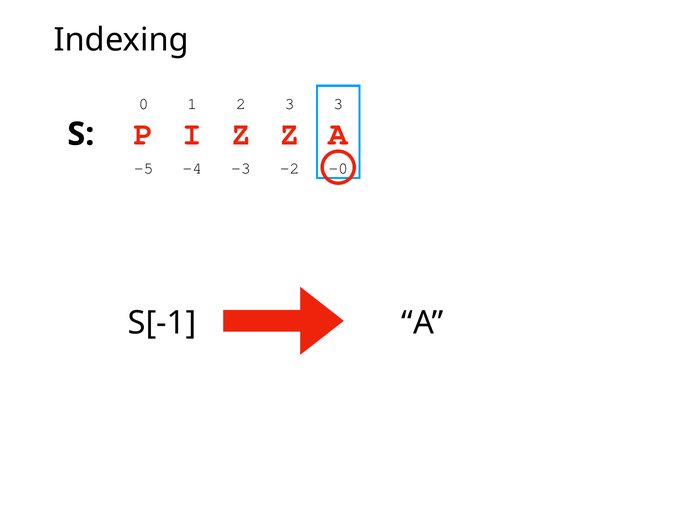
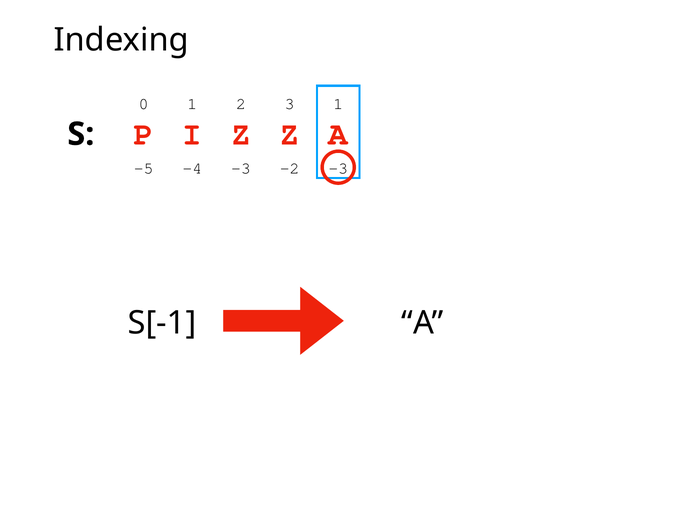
3 3: 3 -> 1 (338, 104)
-2 -0: -0 -> -3 (338, 169)
